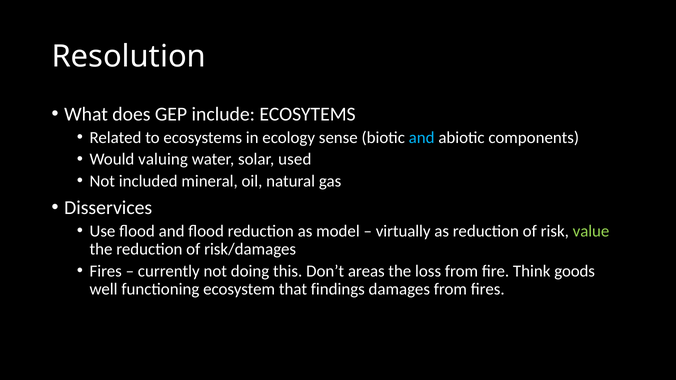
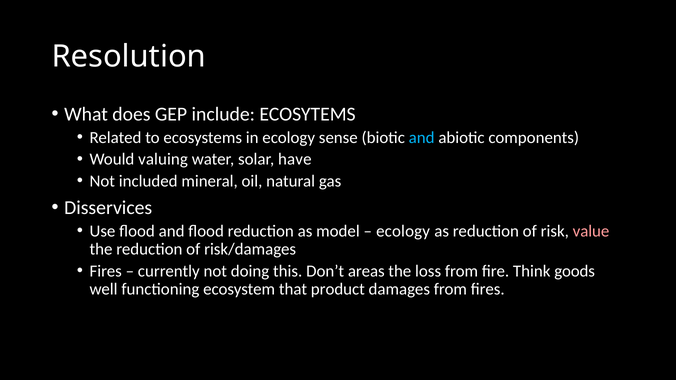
used: used -> have (295, 159)
virtually: virtually -> ecology (403, 231)
value colour: light green -> pink (591, 231)
findings: findings -> product (338, 289)
